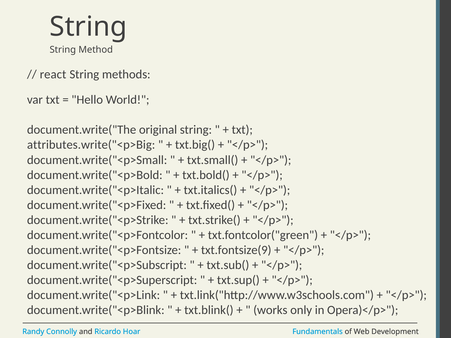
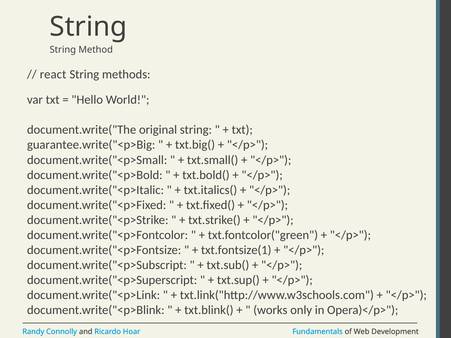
attributes.write("<p>Big: attributes.write("<p>Big -> guarantee.write("<p>Big (91, 145)
txt.fontsize(9: txt.fontsize(9 -> txt.fontsize(1 (236, 250)
